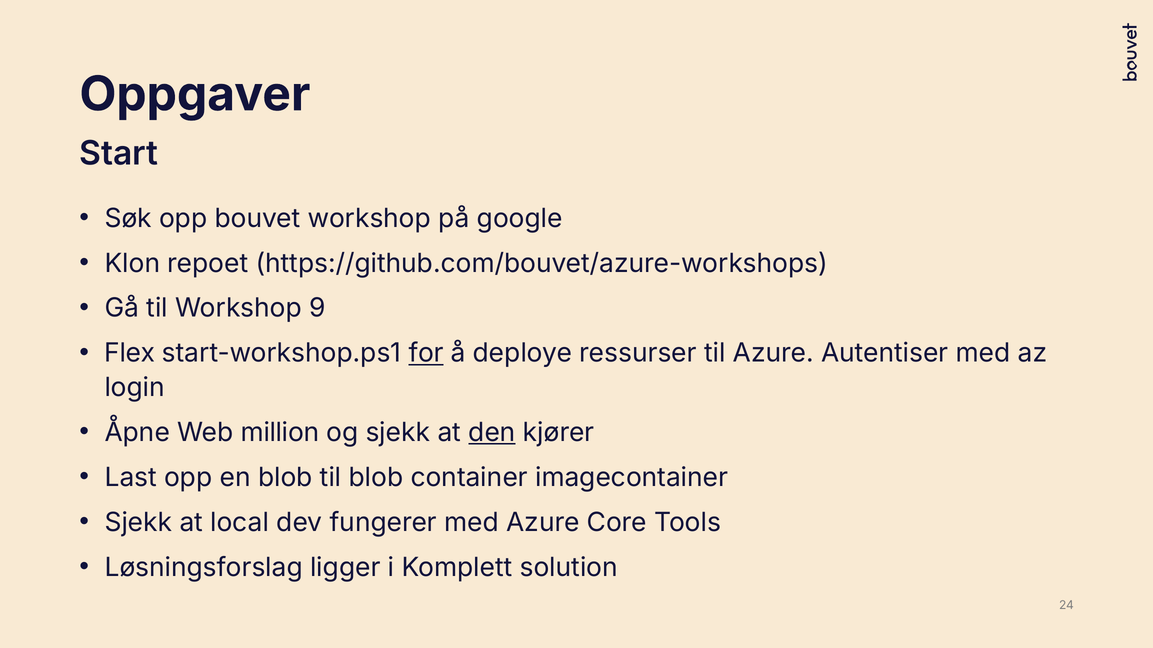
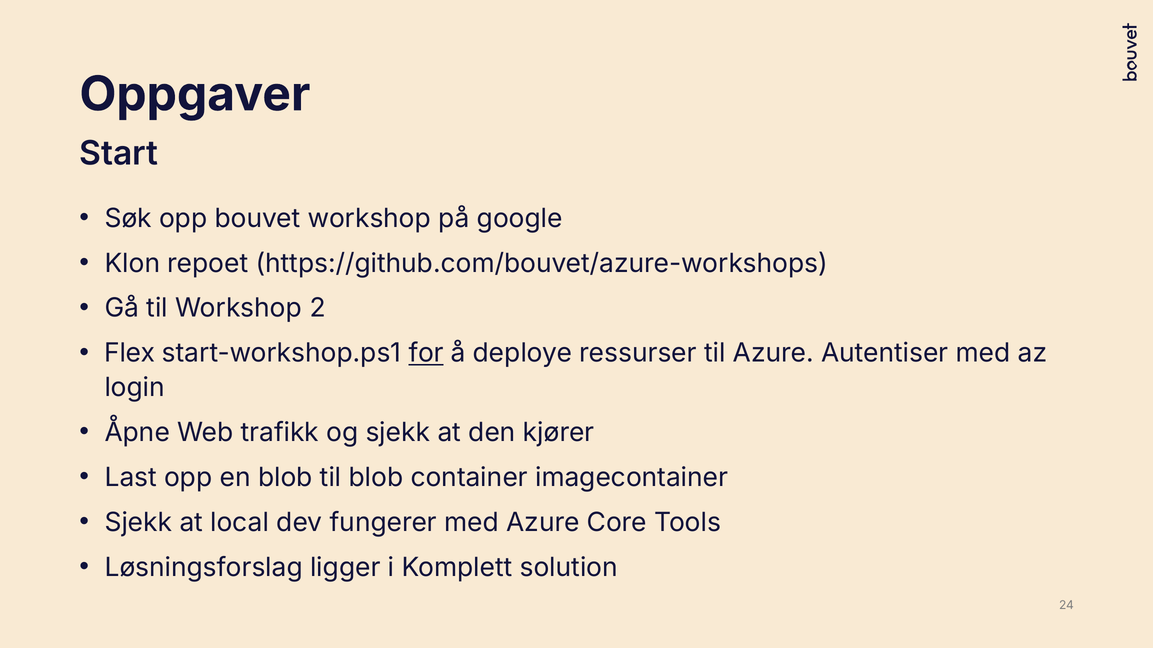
9: 9 -> 2 (318, 309)
million: million -> trafikk (280, 433)
den underline: present -> none (492, 433)
